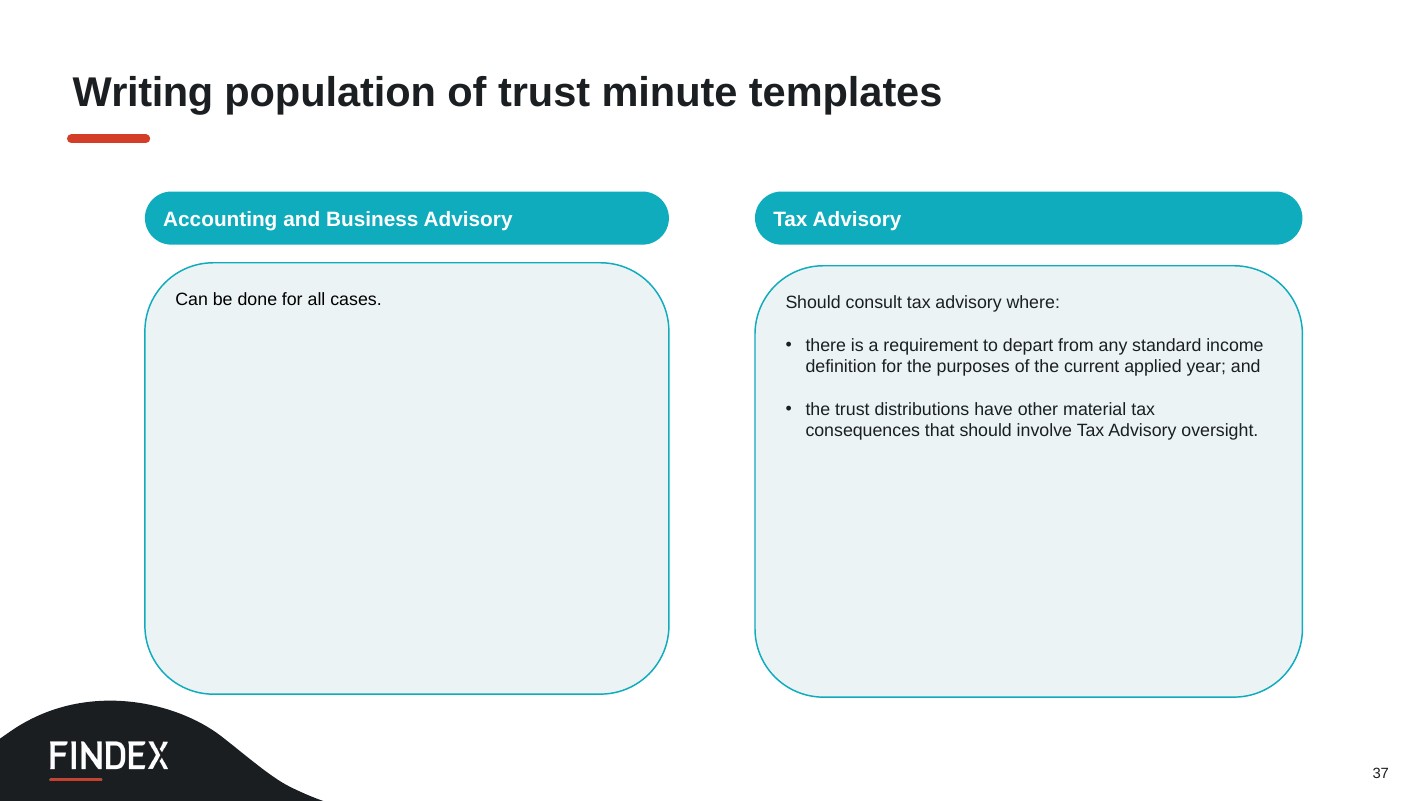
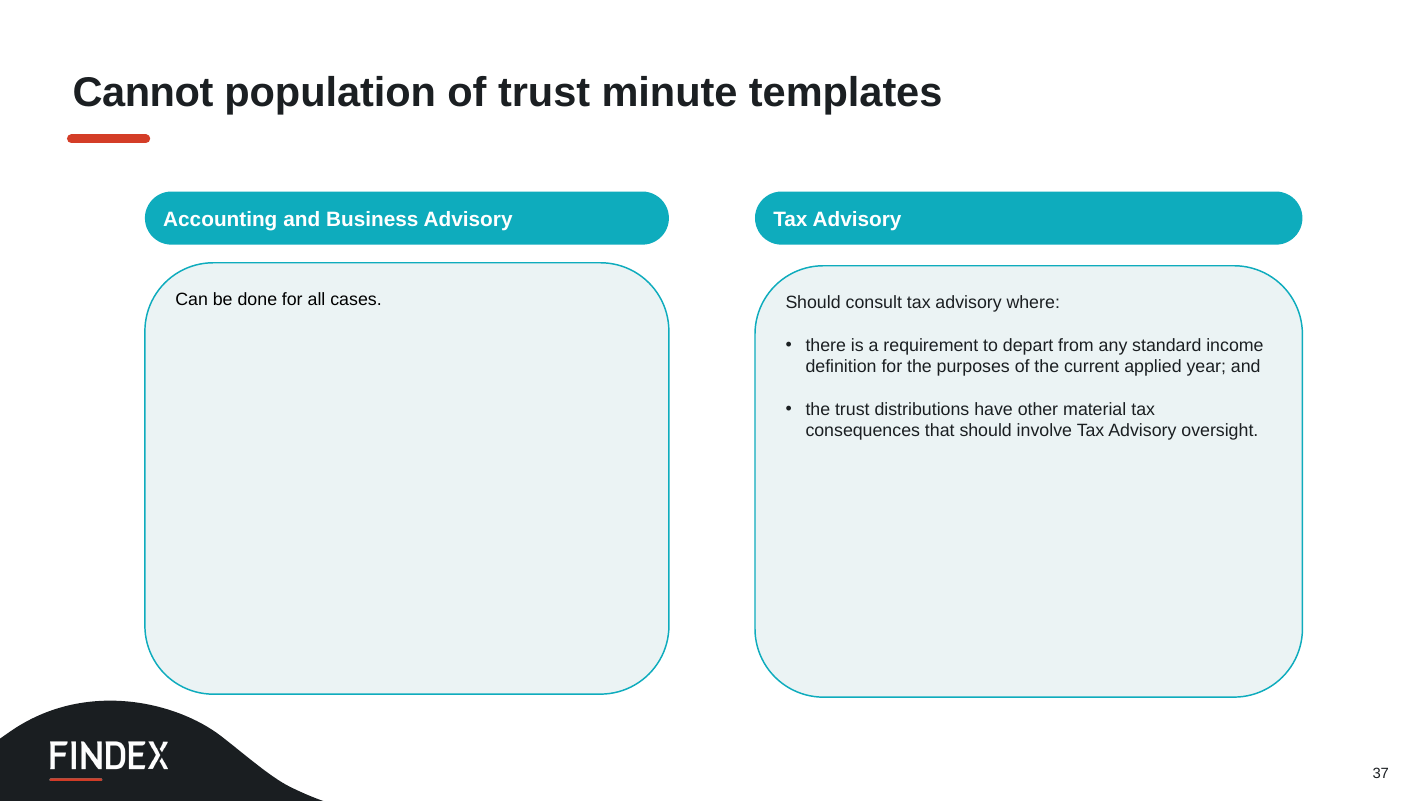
Writing: Writing -> Cannot (143, 93)
